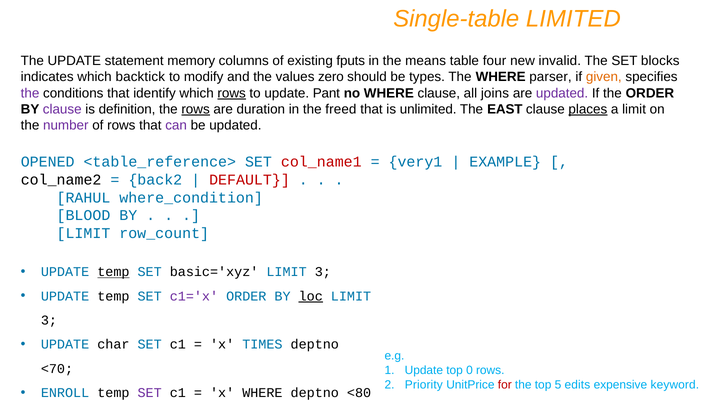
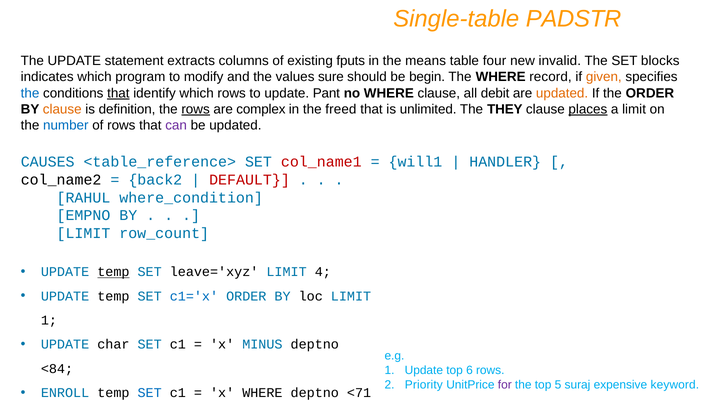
LIMITED: LIMITED -> PADSTR (574, 19)
memory: memory -> extracts (191, 61)
backtick: backtick -> program (140, 77)
zero: zero -> sure (331, 77)
types: types -> begin (427, 77)
parser: parser -> record (550, 77)
the colour: purple -> blue (30, 93)
that underline: none -> present (118, 93)
rows underline: present -> none (232, 93)
joins: joins -> debit (495, 93)
updated colour: purple -> orange (562, 93)
clause colour: purple -> orange (62, 109)
duration: duration -> complex (261, 109)
EAST: EAST -> THEY (505, 109)
number colour: purple -> blue (66, 125)
OPENED: OPENED -> CAUSES (48, 162)
very1: very1 -> will1 (415, 162)
EXAMPLE: EXAMPLE -> HANDLER (505, 162)
BLOOD: BLOOD -> EMPNO (83, 215)
basic='xyz: basic='xyz -> leave='xyz (214, 272)
3: 3 -> 4 (323, 272)
c1='x colour: purple -> blue (194, 296)
loc underline: present -> none (311, 296)
3: 3 -> 1 (49, 320)
TIMES: TIMES -> MINUS (262, 344)
<70: <70 -> <84 (57, 368)
0: 0 -> 6 (469, 370)
for colour: red -> purple (505, 384)
edits: edits -> suraj (577, 384)
SET colour: purple -> blue (150, 393)
<80: <80 -> <71 (359, 393)
